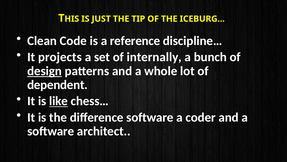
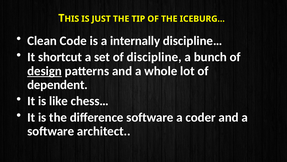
reference: reference -> internally (135, 41)
projects: projects -> shortcut (60, 57)
internally: internally -> discipline (154, 57)
like underline: present -> none (59, 101)
